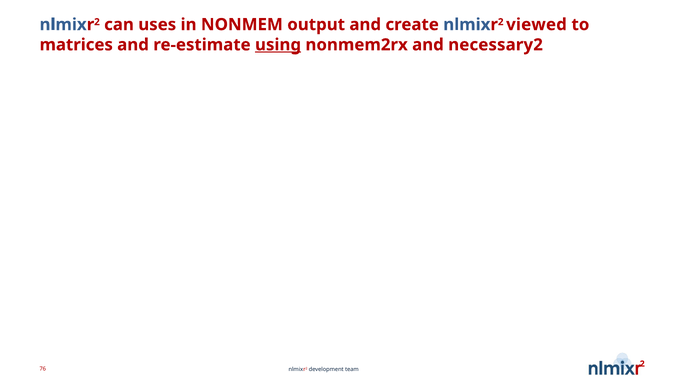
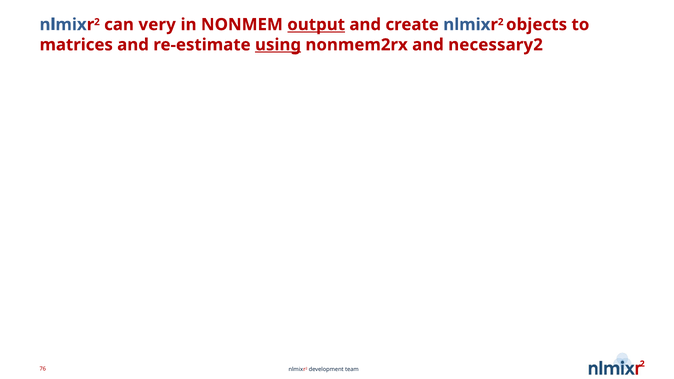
uses: uses -> very (157, 25)
output underline: none -> present (316, 25)
viewed: viewed -> objects (537, 25)
